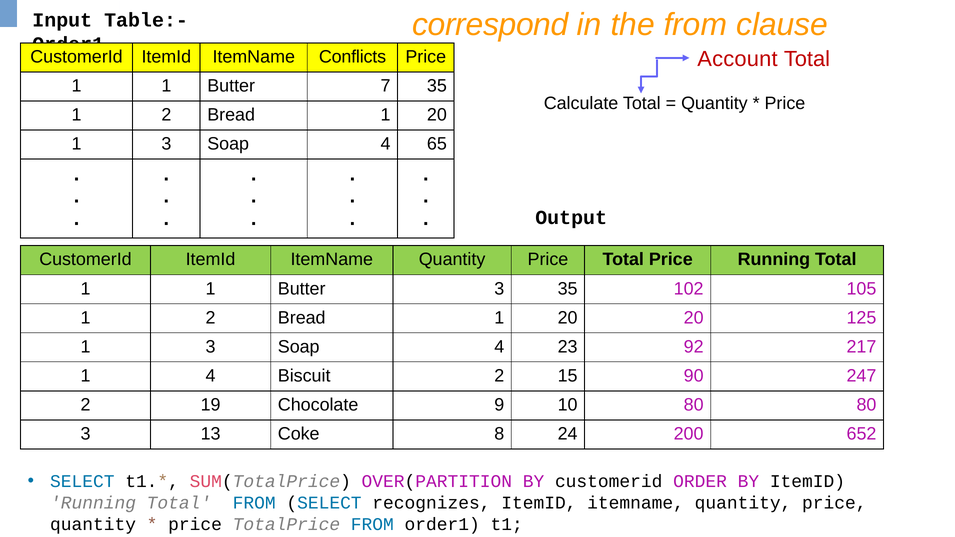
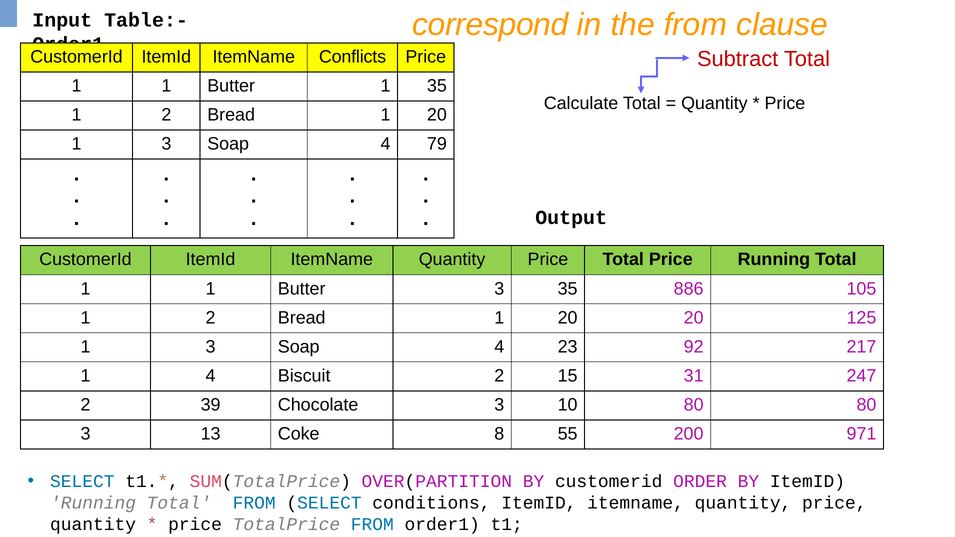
Account: Account -> Subtract (738, 59)
Butter 7: 7 -> 1 (385, 86)
65: 65 -> 79 (437, 144)
102: 102 -> 886 (689, 289)
90: 90 -> 31 (694, 376)
19: 19 -> 39 (211, 405)
Chocolate 9: 9 -> 3 (499, 405)
24: 24 -> 55 (568, 434)
652: 652 -> 971 (861, 434)
recognizes: recognizes -> conditions (431, 503)
